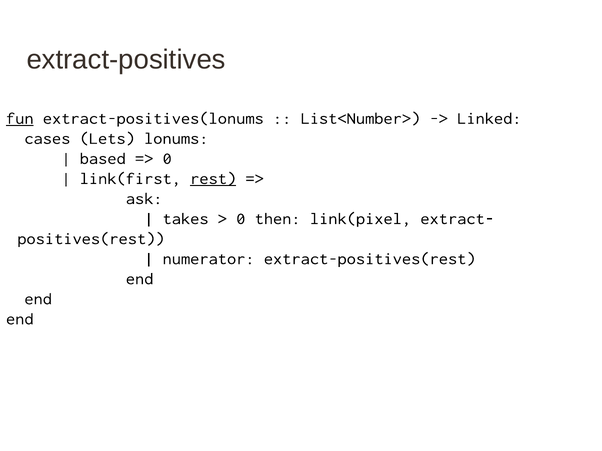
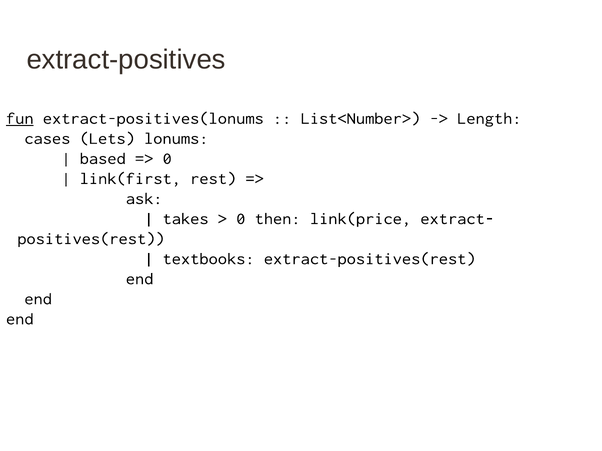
Linked: Linked -> Length (489, 118)
rest underline: present -> none (213, 179)
link(pixel: link(pixel -> link(price (361, 219)
numerator: numerator -> textbooks (209, 259)
